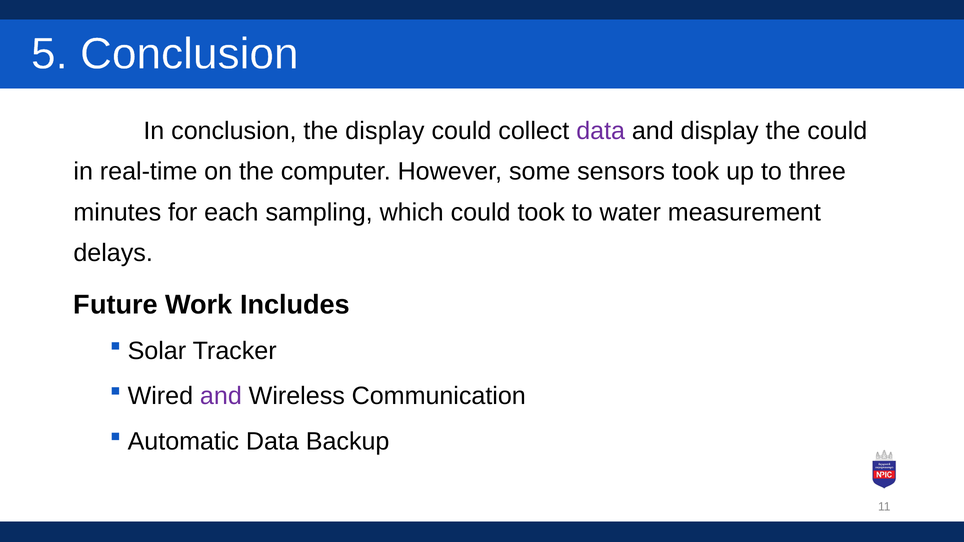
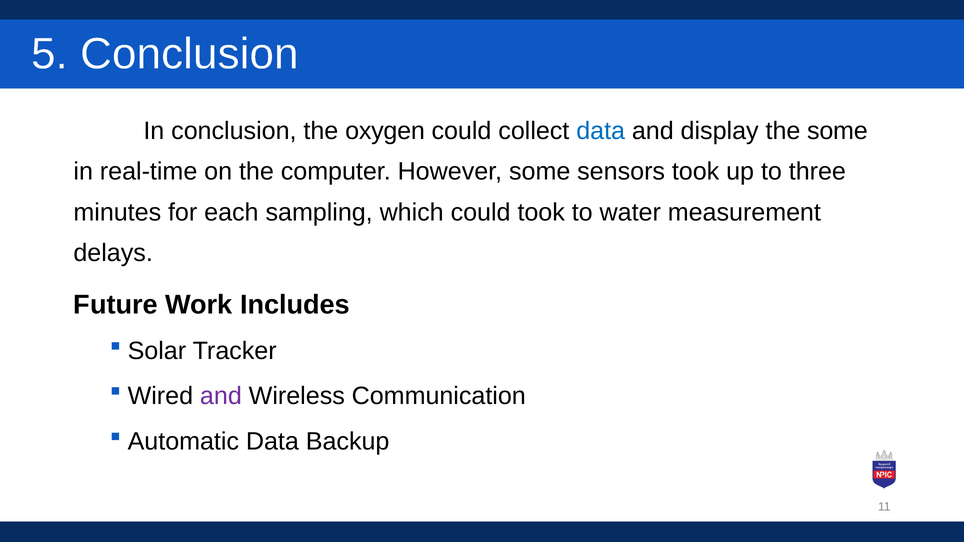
the display: display -> oxygen (385, 131)
data colour: purple -> blue (601, 131)
the could: could -> some (837, 131)
